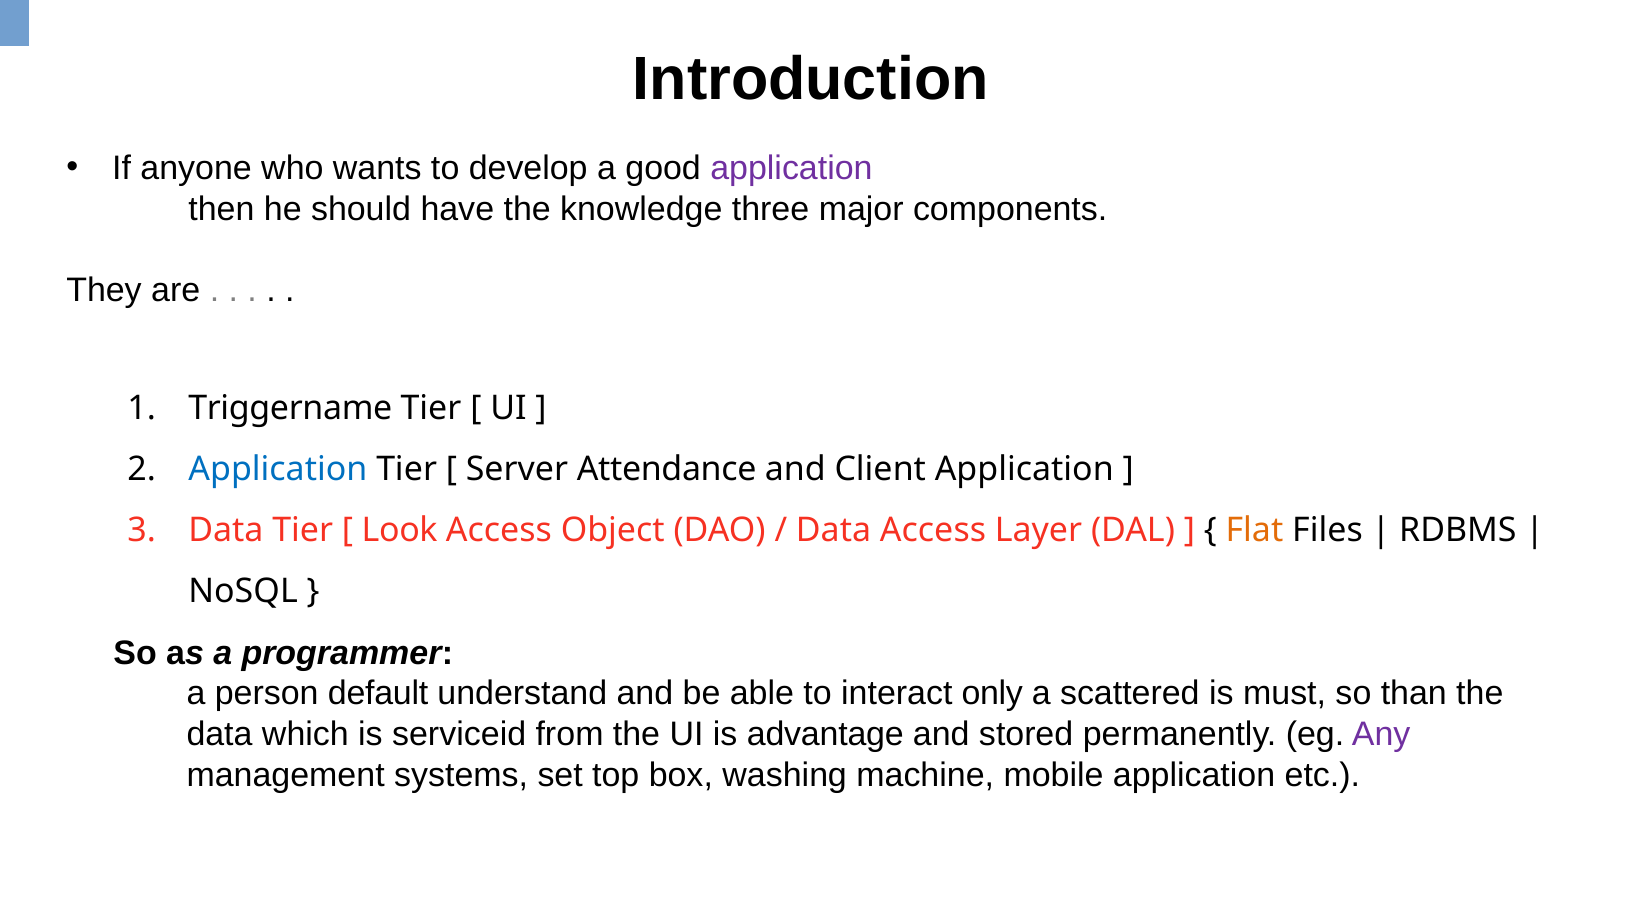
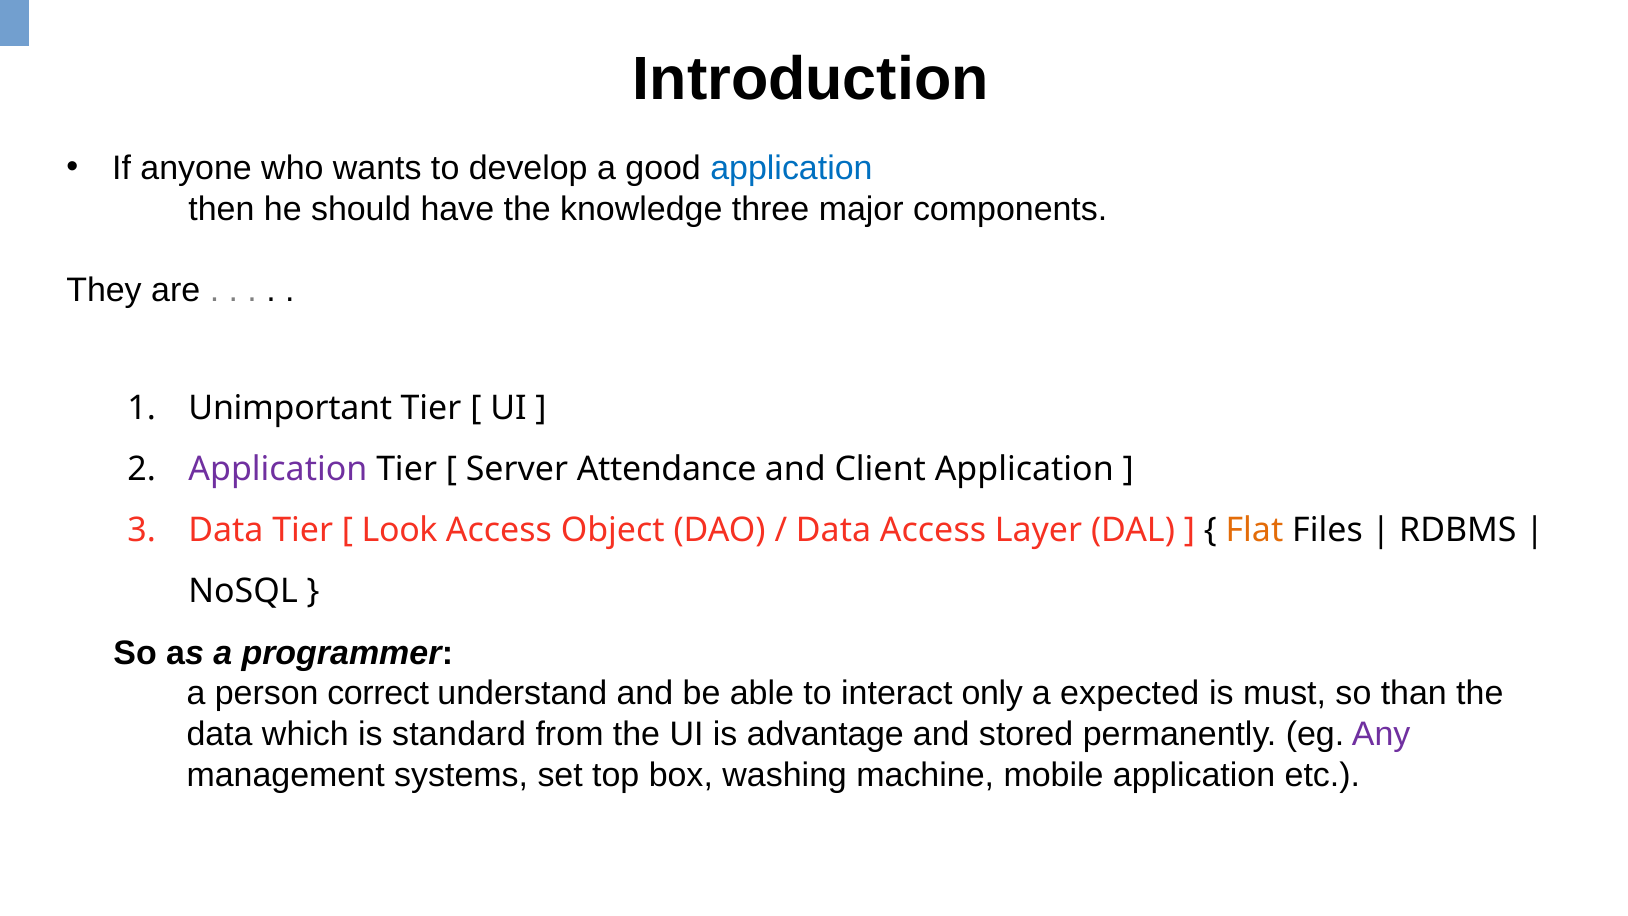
application colour: purple -> blue (791, 168)
Triggername: Triggername -> Unimportant (290, 408)
Application colour: blue -> purple (278, 470)
default: default -> correct (378, 693)
scattered: scattered -> expected (1130, 693)
serviceid: serviceid -> standard (459, 734)
